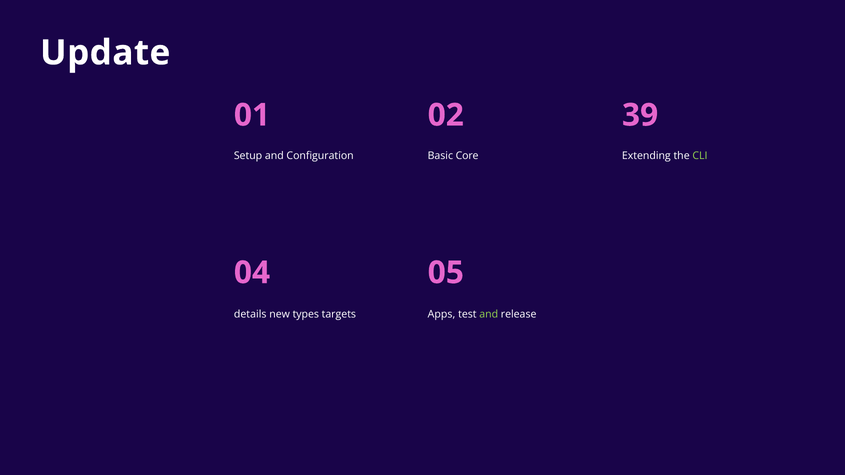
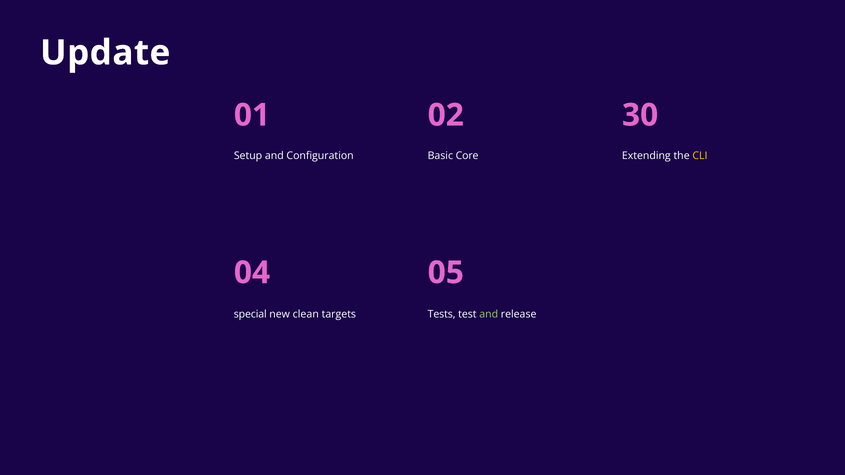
39: 39 -> 30 (640, 115)
CLI colour: light green -> yellow (700, 156)
details: details -> special (250, 315)
types: types -> clean (306, 315)
Apps: Apps -> Tests (442, 315)
